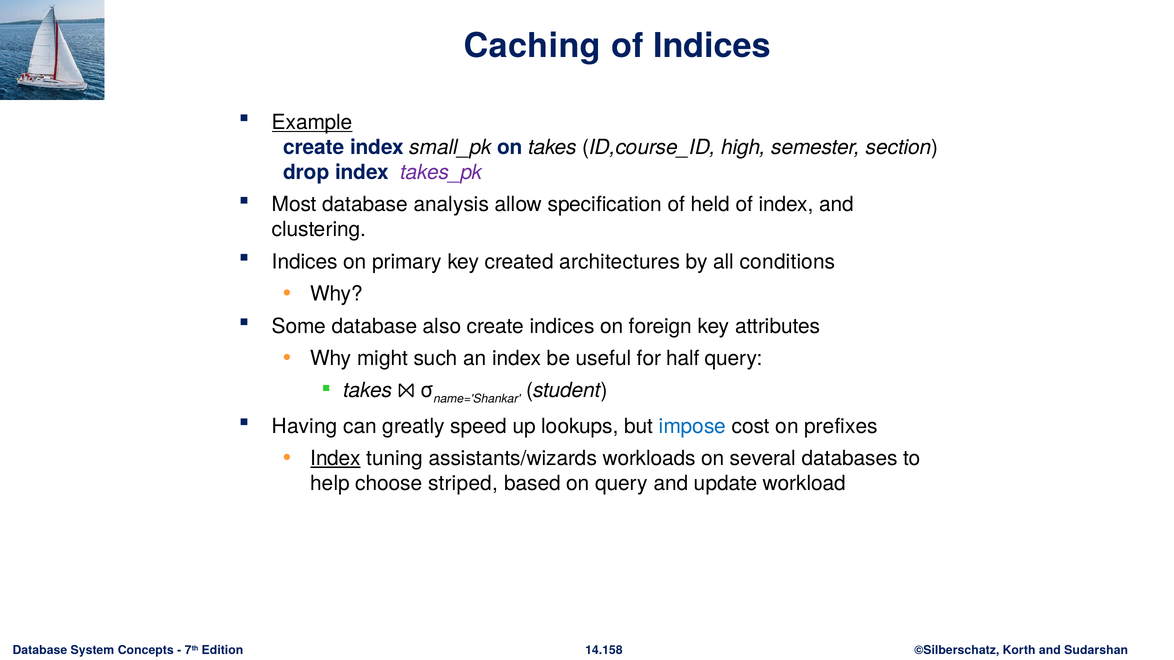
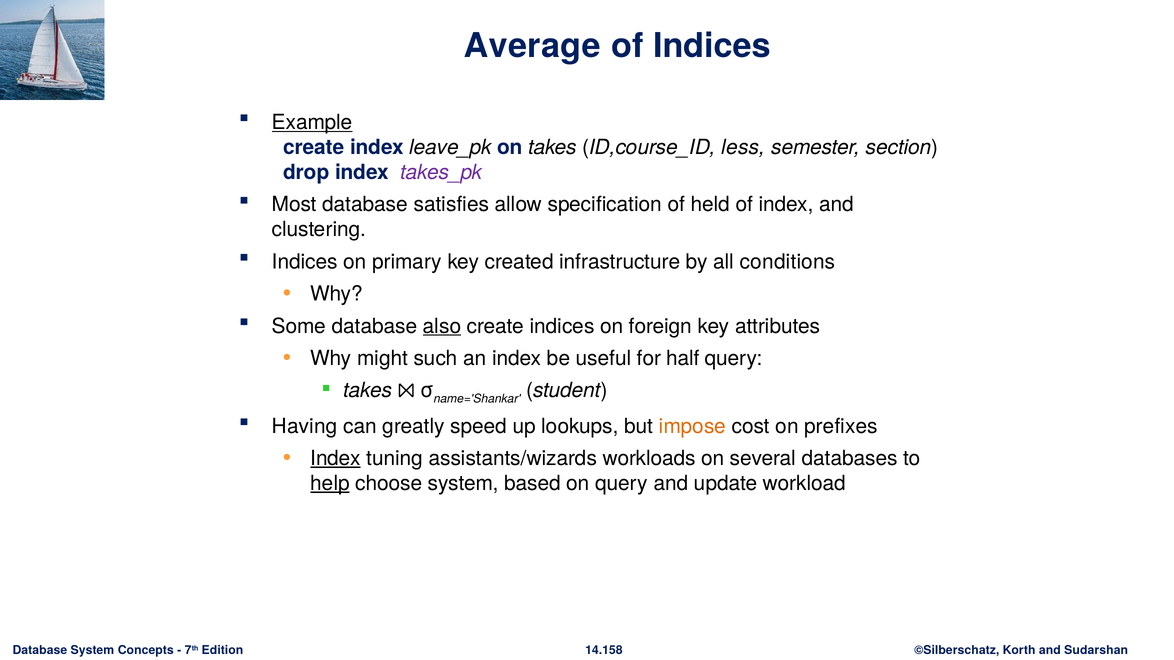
Caching: Caching -> Average (532, 46)
small_pk: small_pk -> leave_pk (451, 148)
high: high -> less (743, 148)
analysis: analysis -> satisfies (451, 205)
architectures: architectures -> infrastructure (620, 262)
also underline: none -> present (442, 326)
impose colour: blue -> orange (692, 426)
help underline: none -> present (330, 484)
choose striped: striped -> system (463, 484)
